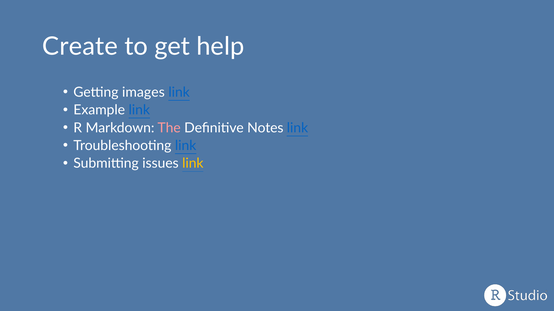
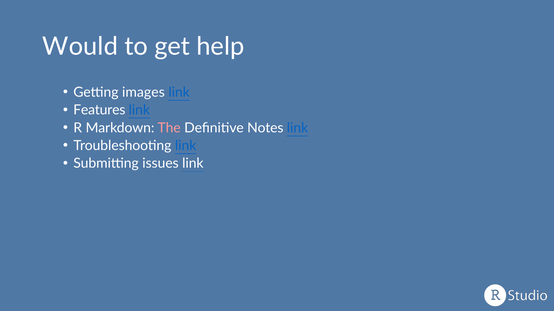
Create: Create -> Would (80, 47)
Example: Example -> Features (99, 110)
link colour: yellow -> white (193, 164)
